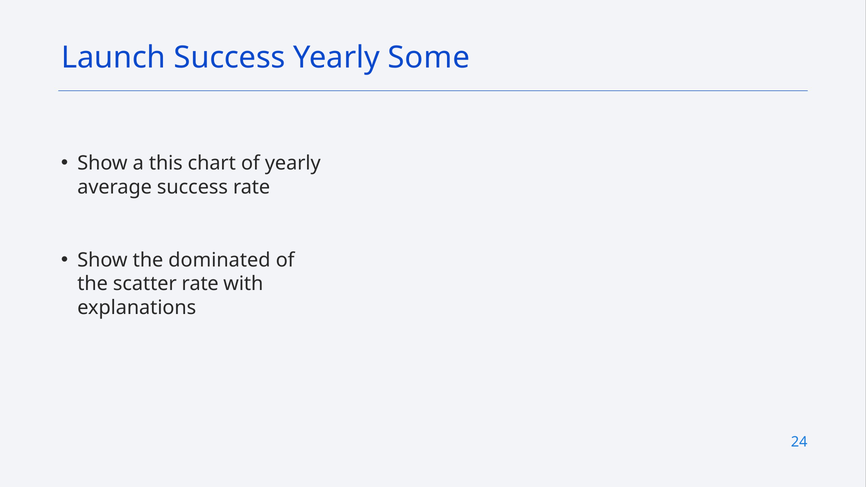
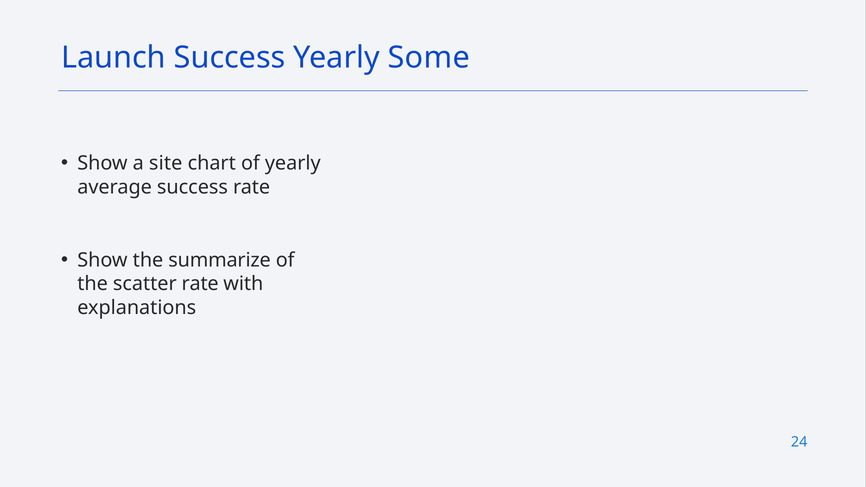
this: this -> site (166, 163)
dominated: dominated -> summarize (220, 260)
